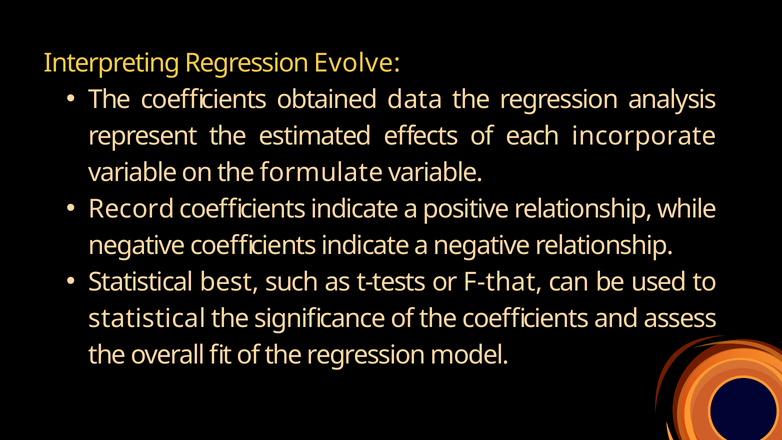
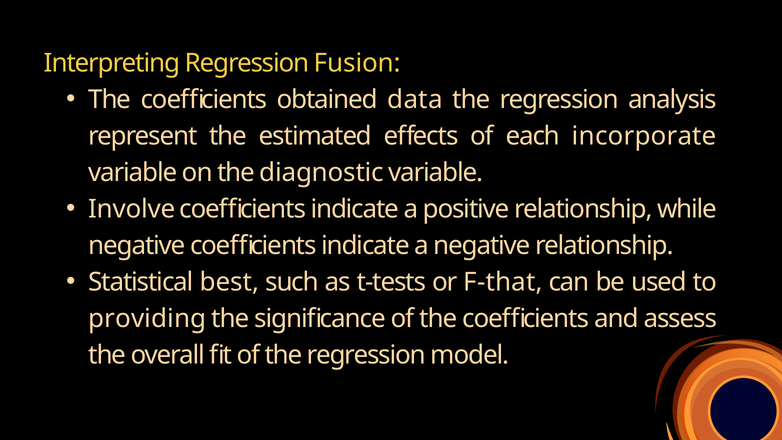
Evolve: Evolve -> Fusion (357, 63)
formulate: formulate -> diagnostic (322, 172)
Record: Record -> Involve (132, 209)
statistical: statistical -> providing (147, 318)
